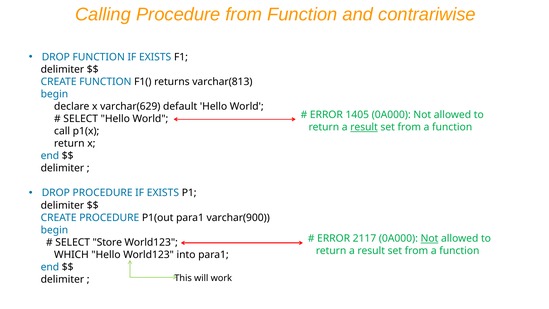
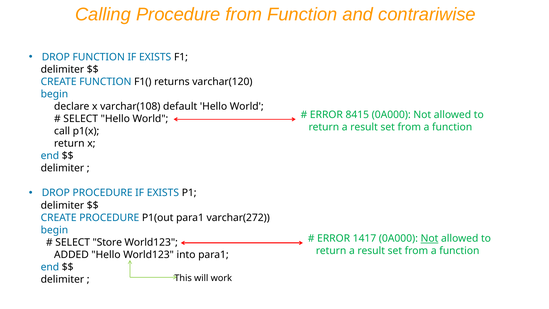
varchar(813: varchar(813 -> varchar(120 (222, 82)
varchar(629: varchar(629 -> varchar(108 (130, 106)
1405: 1405 -> 8415 (357, 115)
result underline: present -> none (364, 127)
varchar(900: varchar(900 -> varchar(272 (238, 218)
2117: 2117 -> 1417 (364, 238)
WHICH: WHICH -> ADDED (71, 255)
